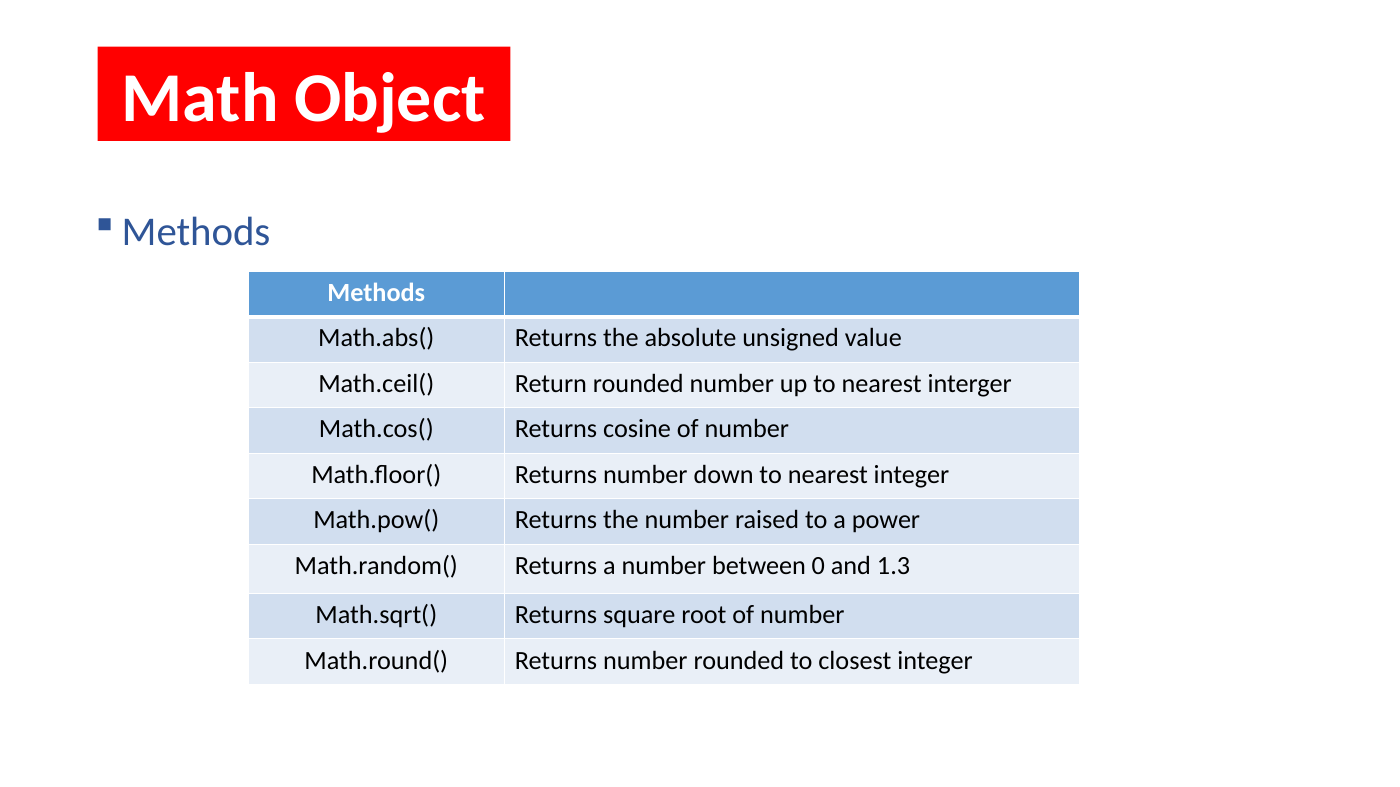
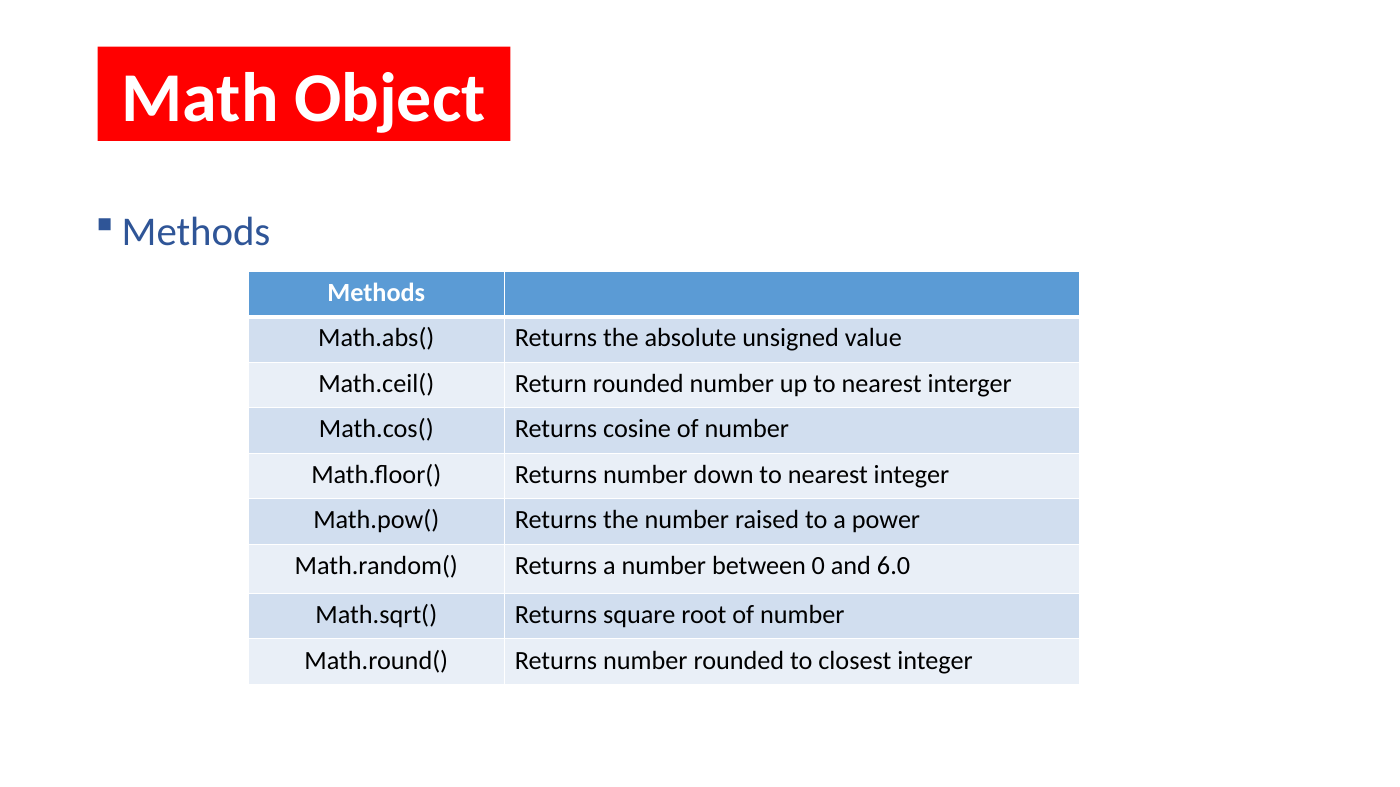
1.3: 1.3 -> 6.0 (894, 566)
